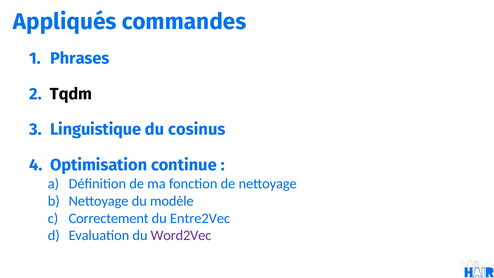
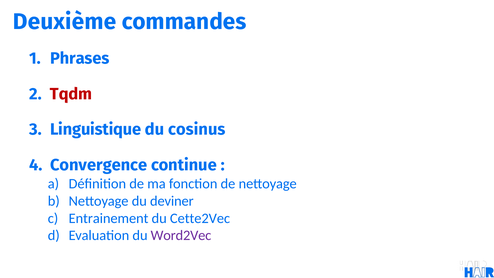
Appliqués: Appliqués -> Deuxième (65, 22)
Tqdm colour: black -> red (71, 94)
Optimisation: Optimisation -> Convergence (99, 165)
modèle: modèle -> deviner (172, 201)
Correctement: Correctement -> Entrainement (109, 218)
Entre2Vec: Entre2Vec -> Cette2Vec (200, 218)
